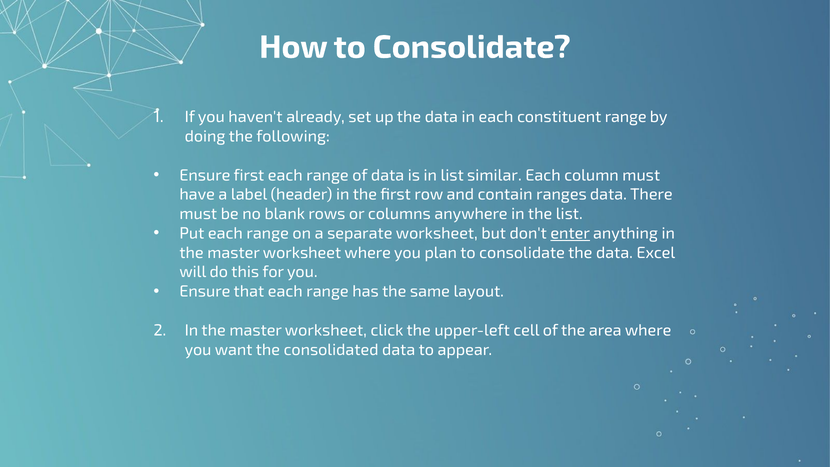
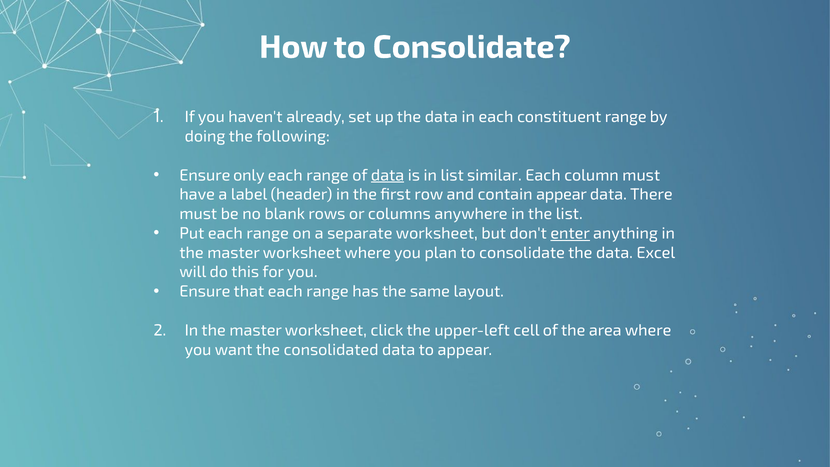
Ensure first: first -> only (249, 175)
data underline: none -> present (388, 175)
contain ranges: ranges -> appear (562, 195)
